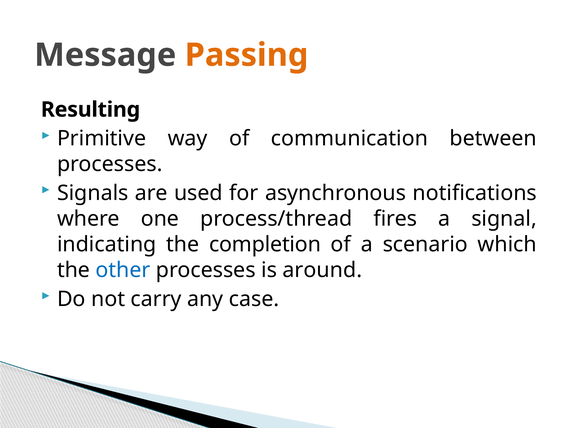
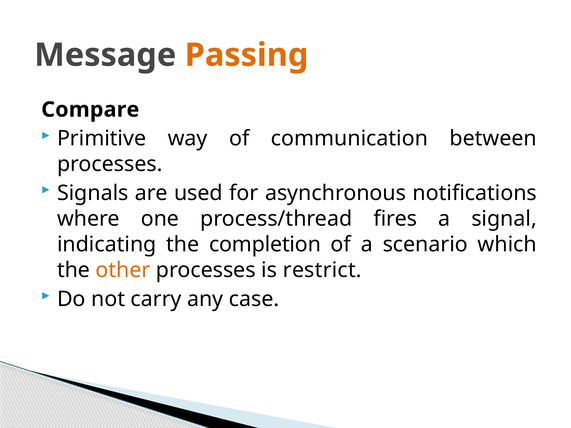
Resulting: Resulting -> Compare (90, 110)
other colour: blue -> orange (123, 270)
around: around -> restrict (322, 270)
